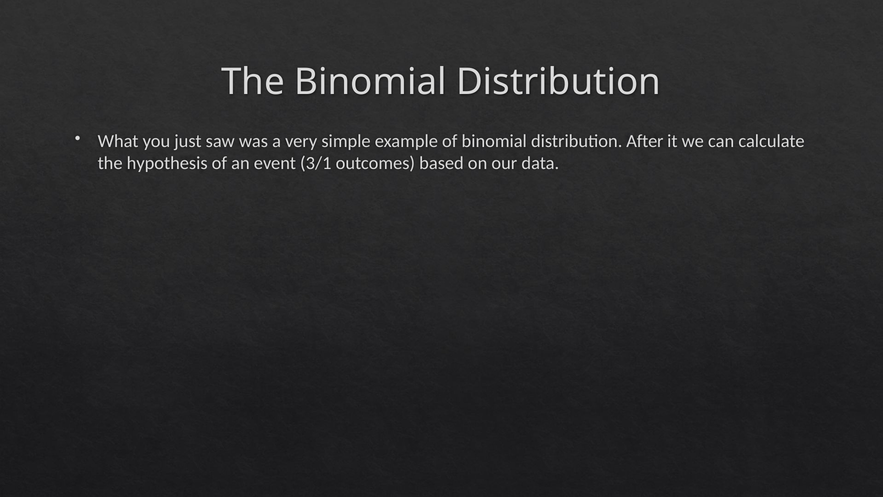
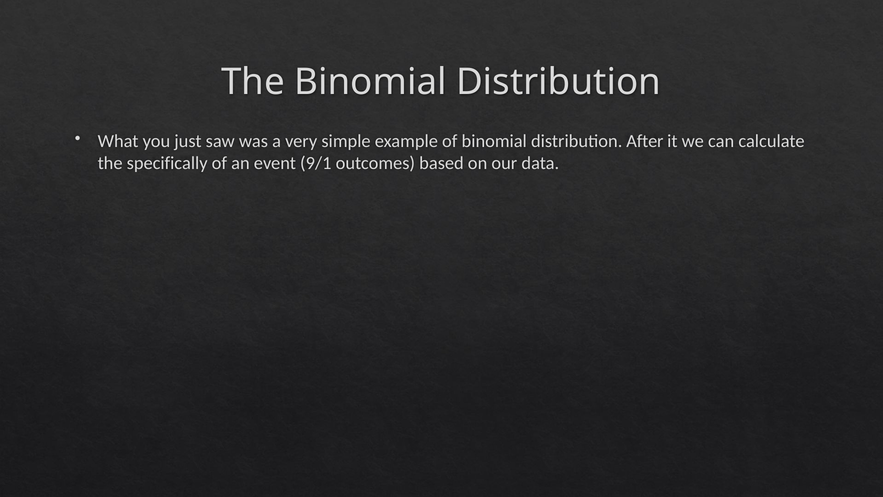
hypothesis: hypothesis -> specifically (167, 163)
3/1: 3/1 -> 9/1 (316, 163)
